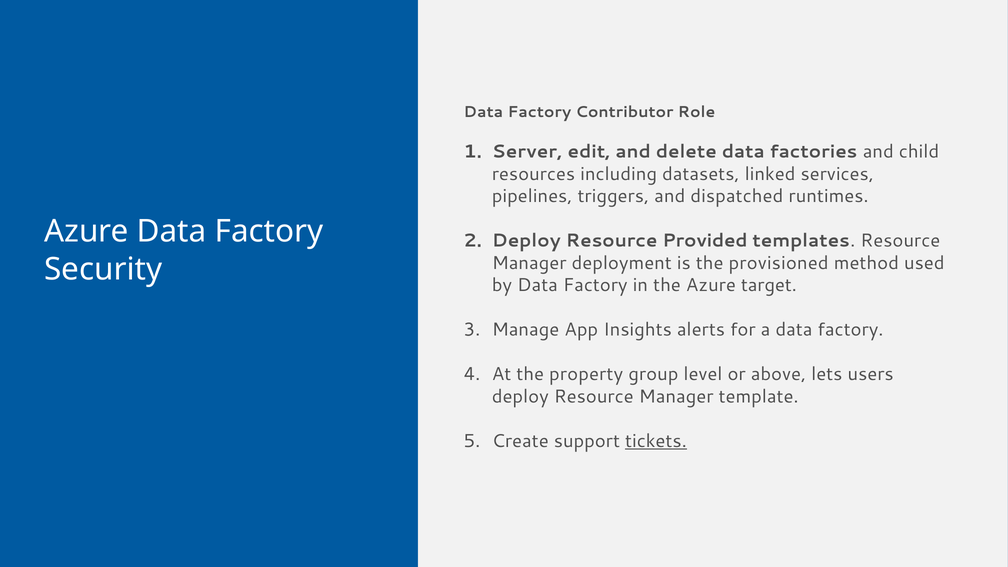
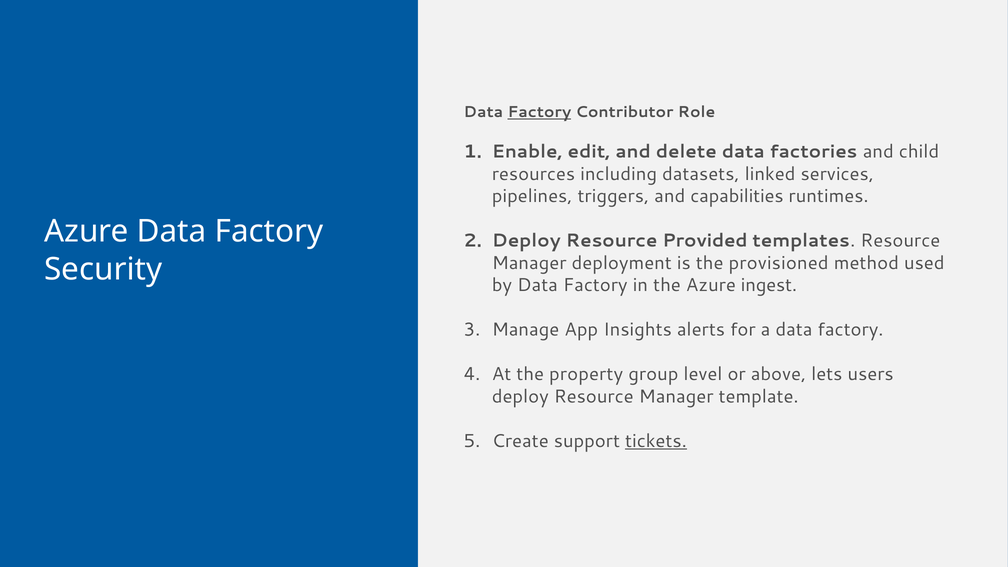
Factory underline: none -> present (539, 112)
Server: Server -> Enable (527, 152)
dispatched: dispatched -> capabilities (737, 196)
target: target -> ingest (769, 285)
